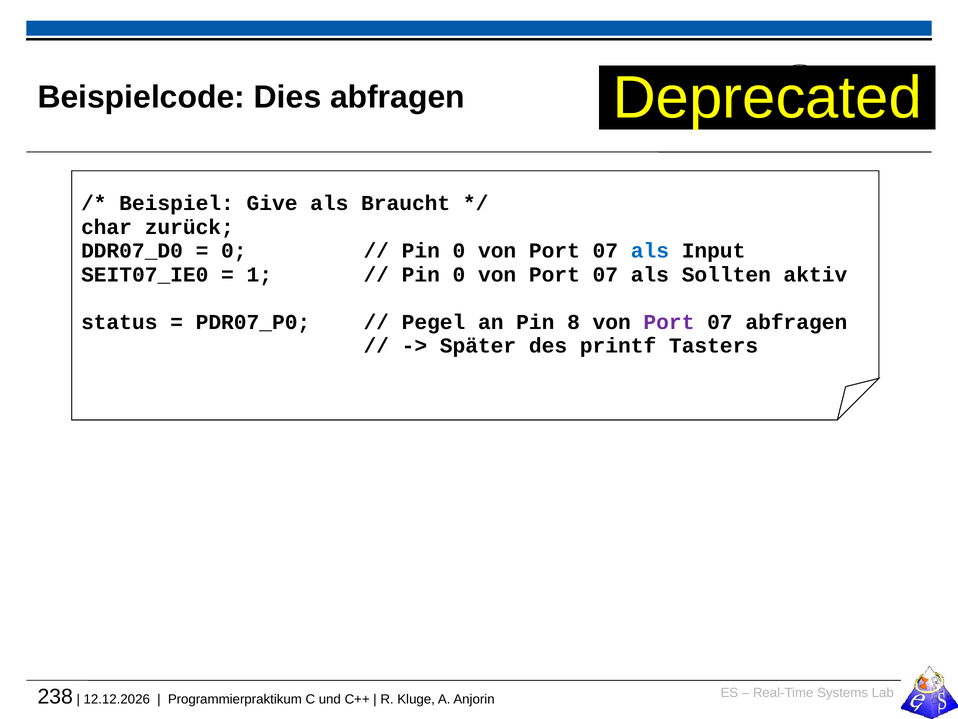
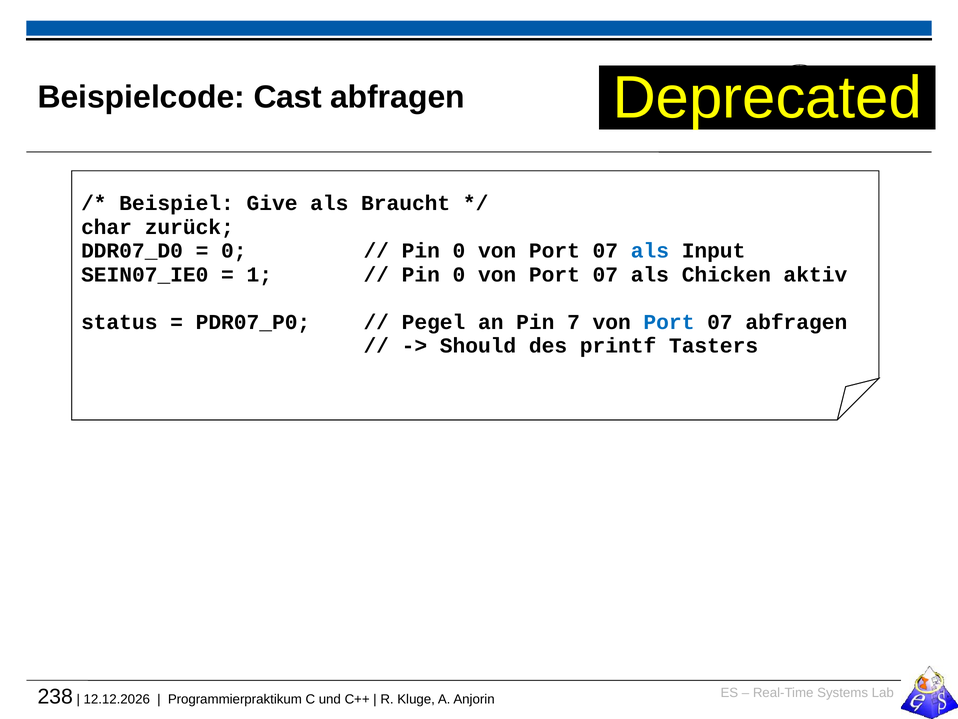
Dies: Dies -> Cast (288, 97)
SEIT07_IE0: SEIT07_IE0 -> SEIN07_IE0 (145, 274)
Sollten: Sollten -> Chicken (726, 274)
8: 8 -> 7 (574, 322)
Port colour: purple -> blue (669, 322)
Später: Später -> Should (478, 346)
